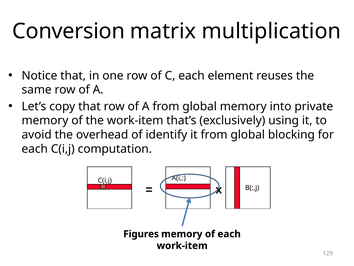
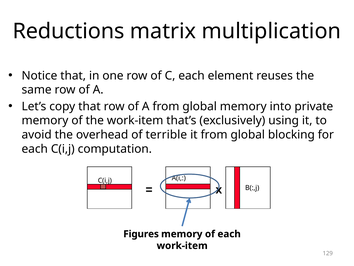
Conversion: Conversion -> Reductions (69, 31)
identify: identify -> terrible (166, 135)
